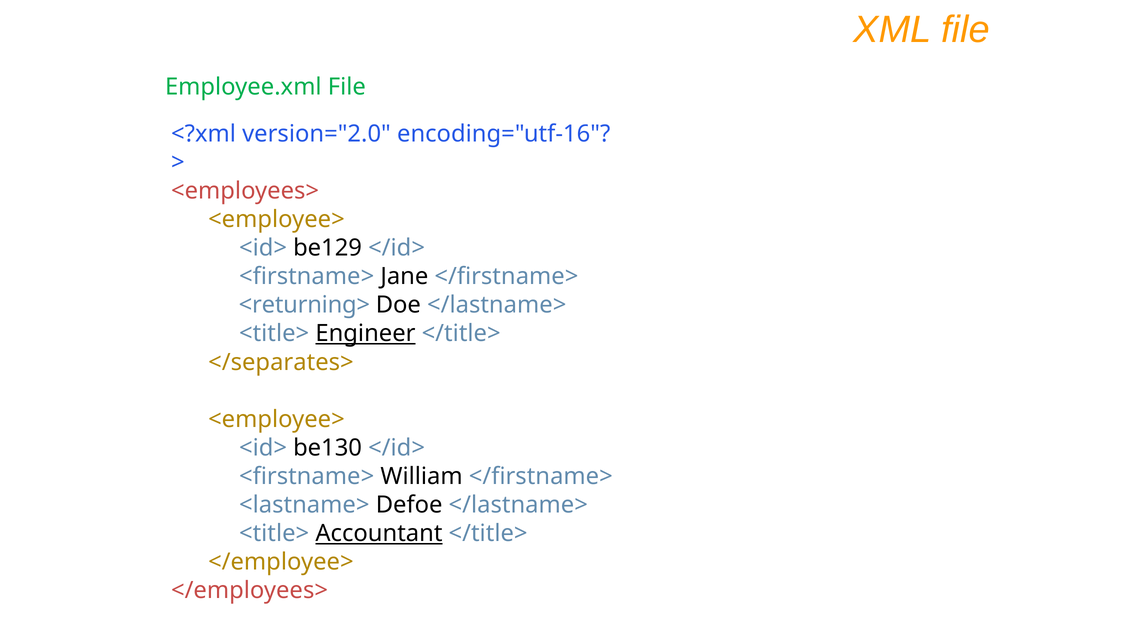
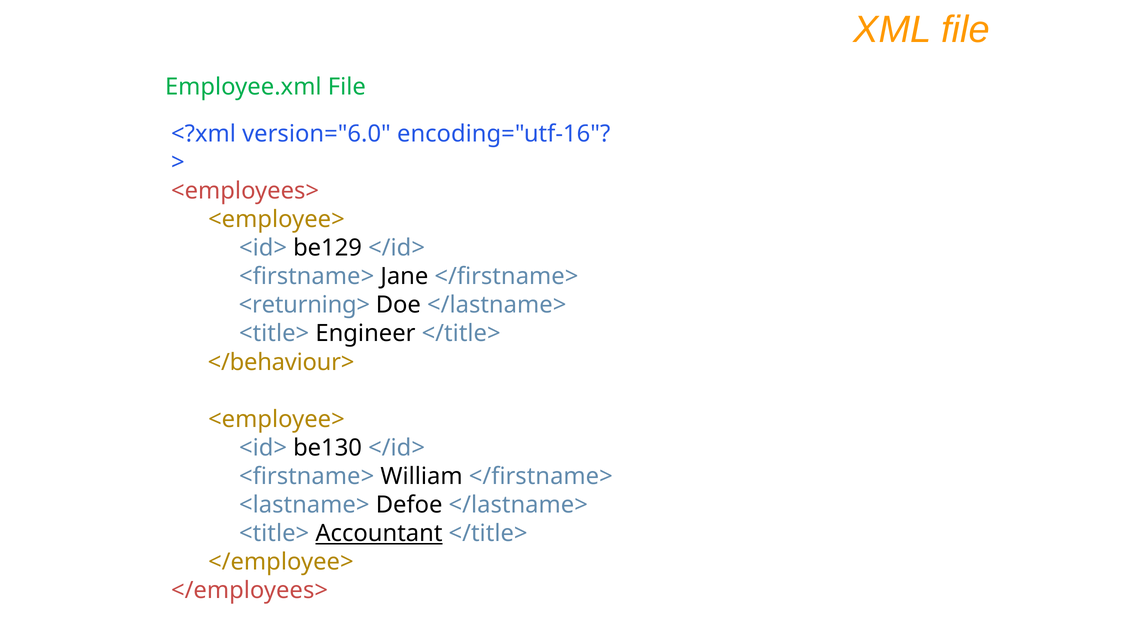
version="2.0: version="2.0 -> version="6.0 (316, 134)
Engineer underline: present -> none (365, 334)
</separates>: </separates> -> </behaviour> (281, 362)
